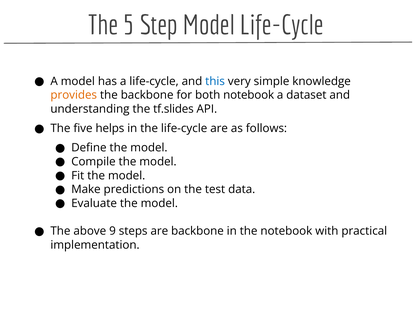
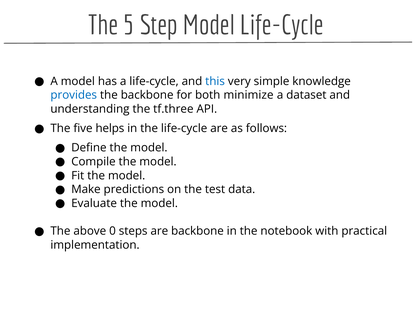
provides colour: orange -> blue (74, 95)
both notebook: notebook -> minimize (249, 95)
tf.slides: tf.slides -> tf.three (173, 109)
9: 9 -> 0 (112, 231)
